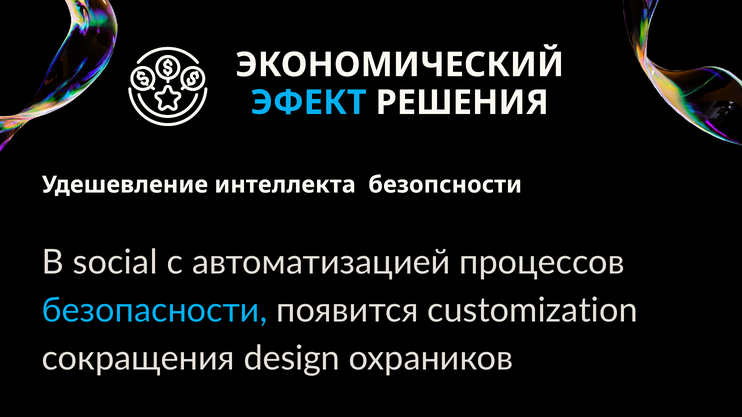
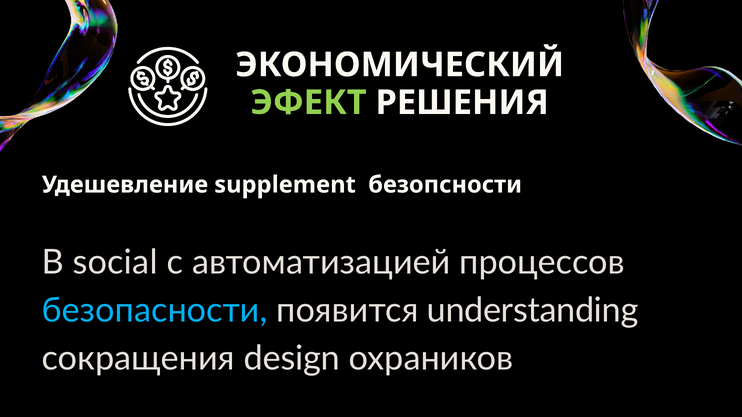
ЭФЕКТ colour: light blue -> light green (308, 103)
интеллекта: интеллекта -> supplement (285, 185)
customization: customization -> understanding (533, 311)
